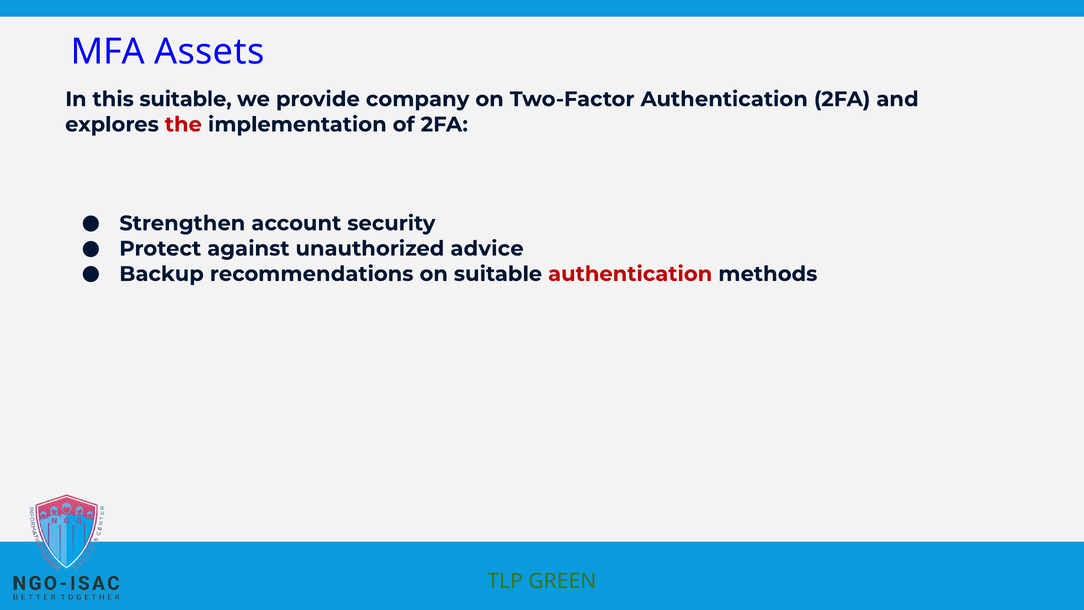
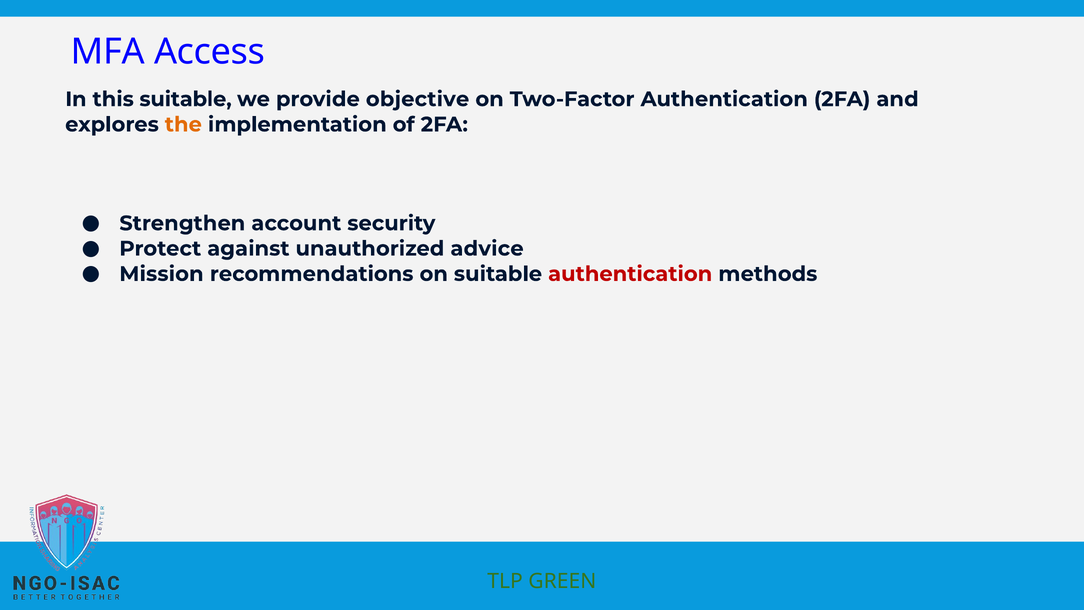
Assets: Assets -> Access (210, 52)
company: company -> objective (418, 99)
the colour: red -> orange (183, 124)
Backup: Backup -> Mission (161, 274)
